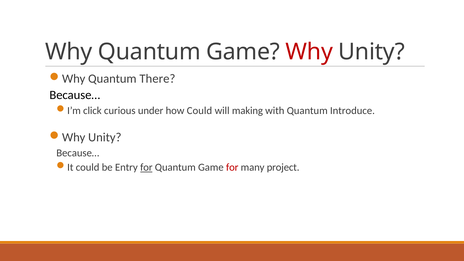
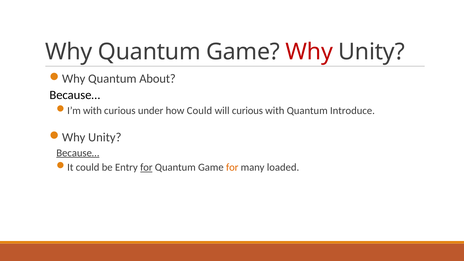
There: There -> About (157, 79)
I’m click: click -> with (92, 111)
will making: making -> curious (247, 111)
Because… underline: none -> present (78, 153)
for colour: red -> orange (232, 167)
project: project -> loaded (283, 167)
